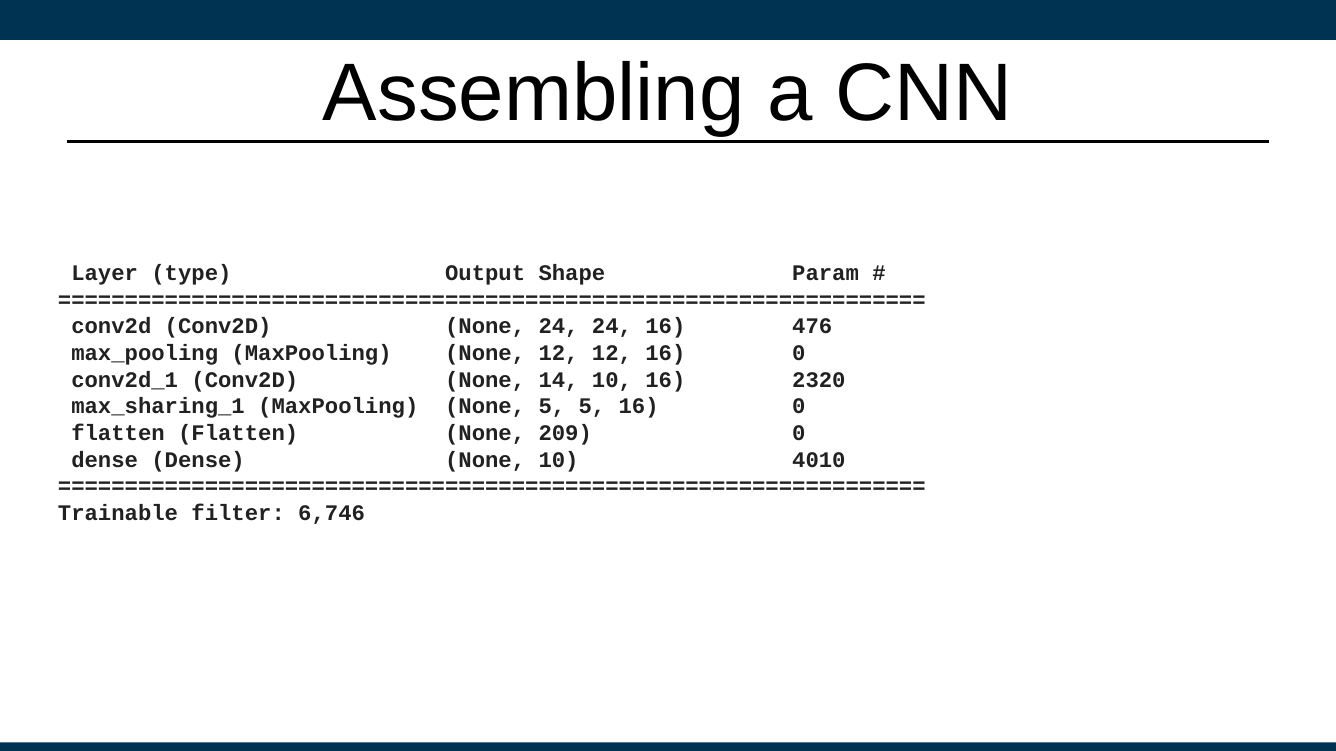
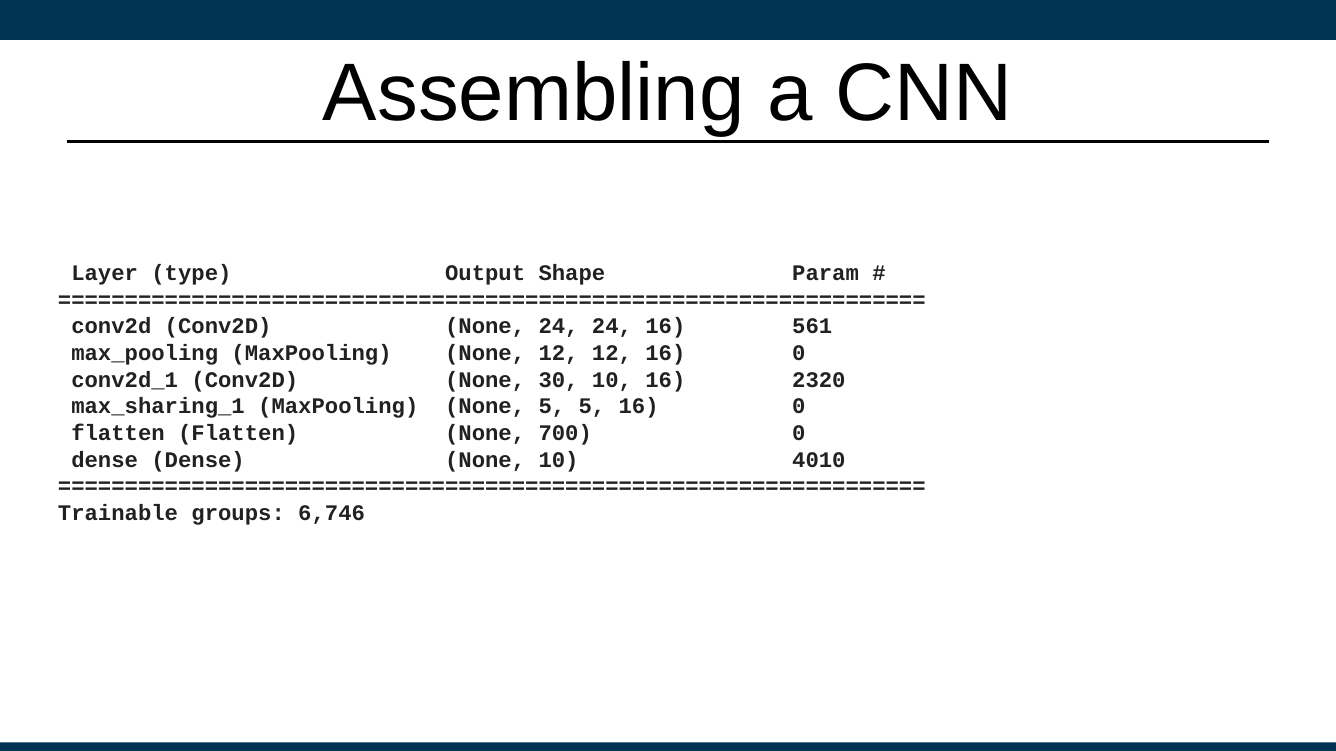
476: 476 -> 561 (812, 327)
14: 14 -> 30 (559, 380)
209: 209 -> 700 (565, 433)
filter: filter -> groups (238, 514)
